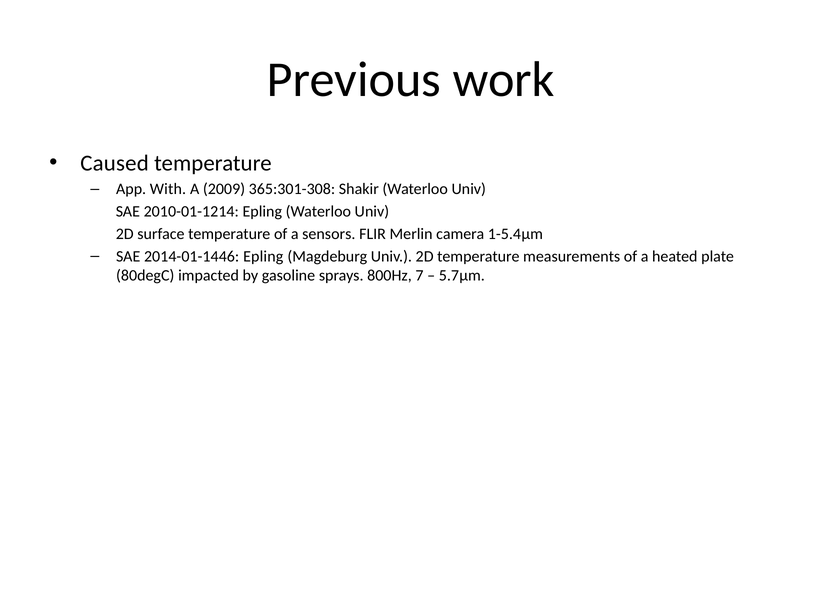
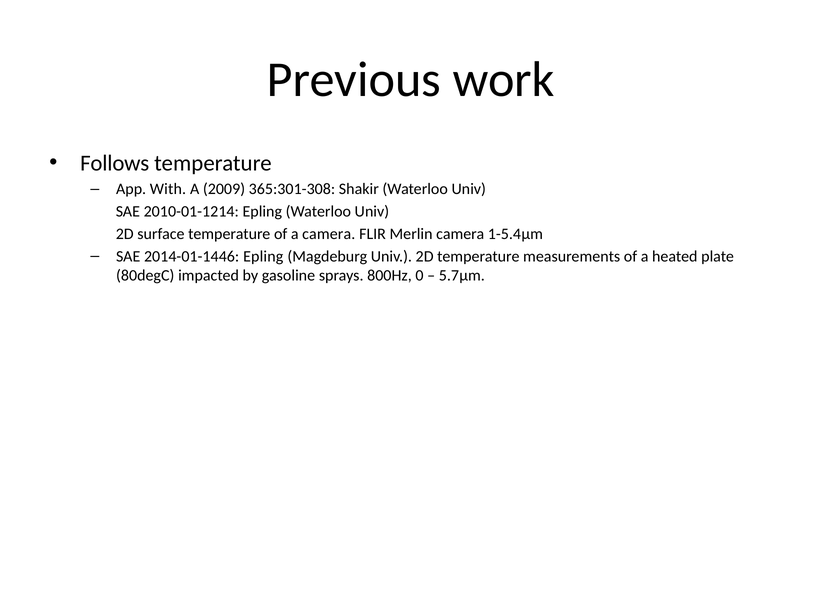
Caused: Caused -> Follows (115, 163)
a sensors: sensors -> camera (329, 234)
7: 7 -> 0 (419, 276)
